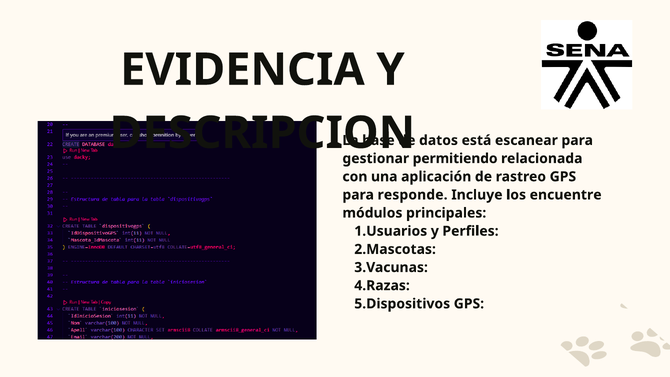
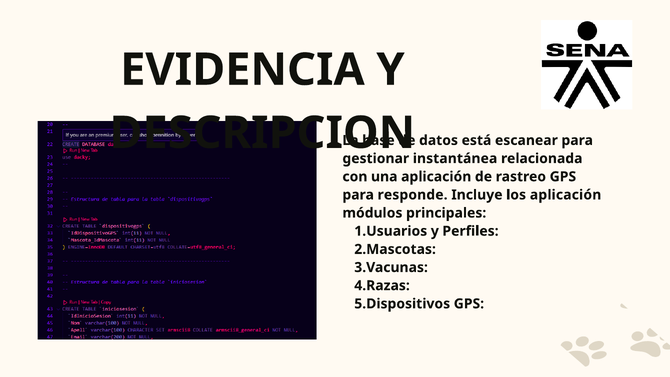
permitiendo: permitiendo -> instantánea (455, 158)
los encuentre: encuentre -> aplicación (566, 195)
